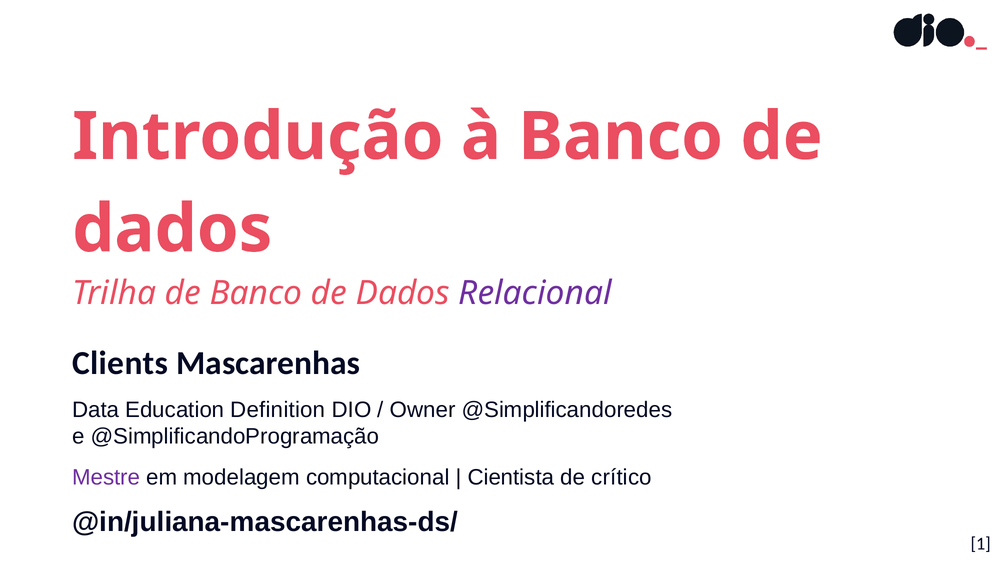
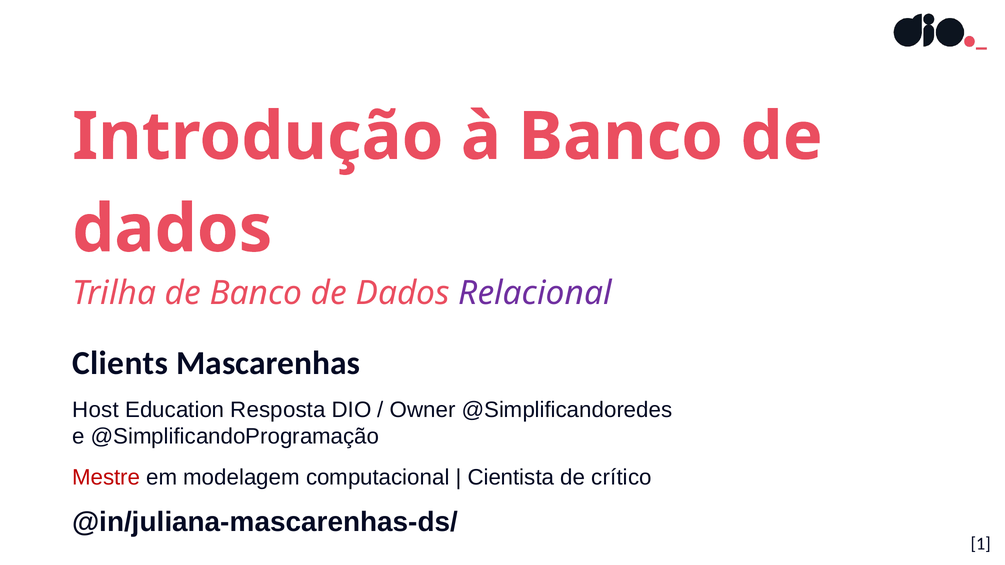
Data: Data -> Host (96, 410)
Definition: Definition -> Resposta (278, 410)
Mestre colour: purple -> red (106, 478)
